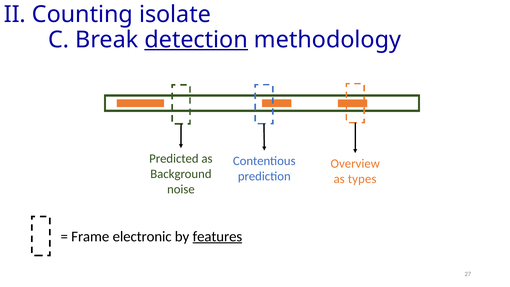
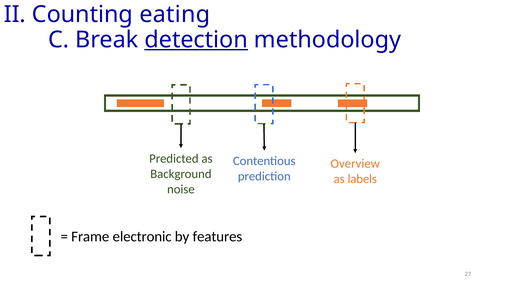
isolate: isolate -> eating (175, 14)
types: types -> labels (362, 179)
features underline: present -> none (217, 236)
